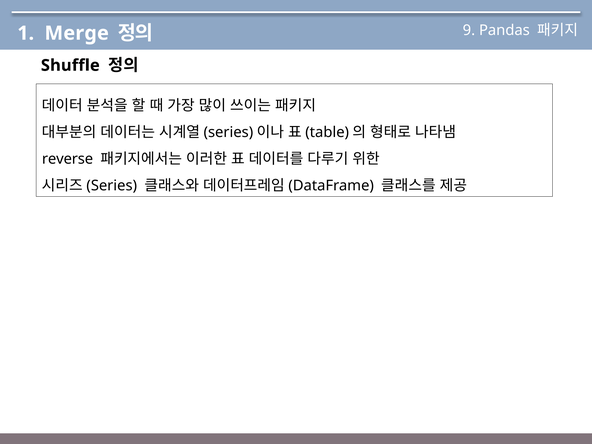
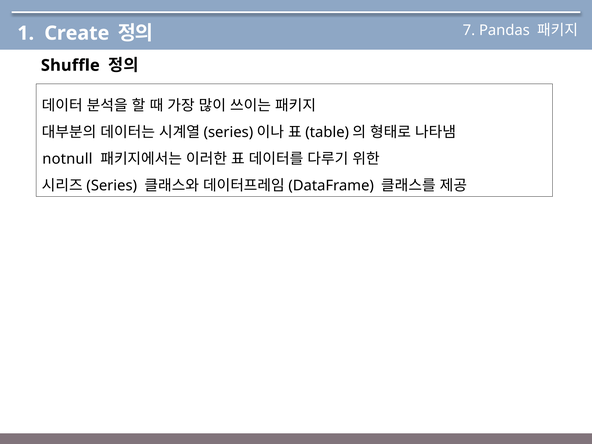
Merge: Merge -> Create (77, 33)
9: 9 -> 7 (469, 30)
reverse: reverse -> notnull (67, 159)
